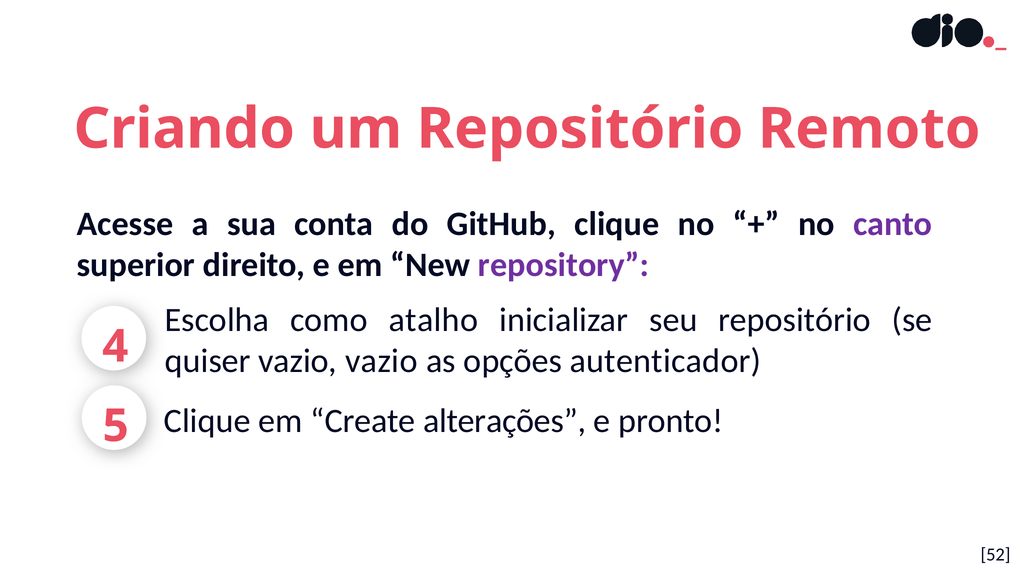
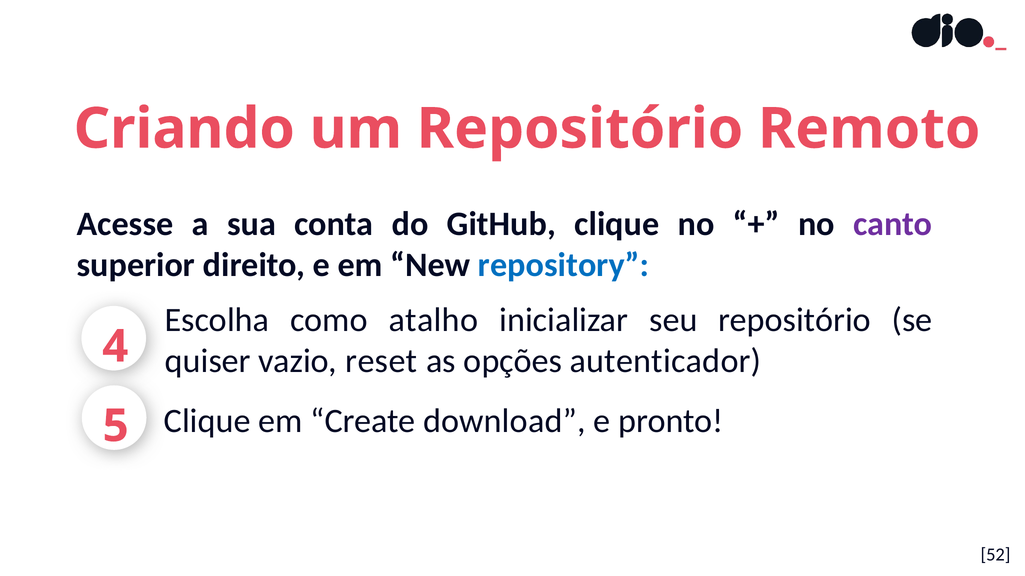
repository colour: purple -> blue (564, 265)
vazio vazio: vazio -> reset (381, 361)
alterações: alterações -> download (504, 422)
